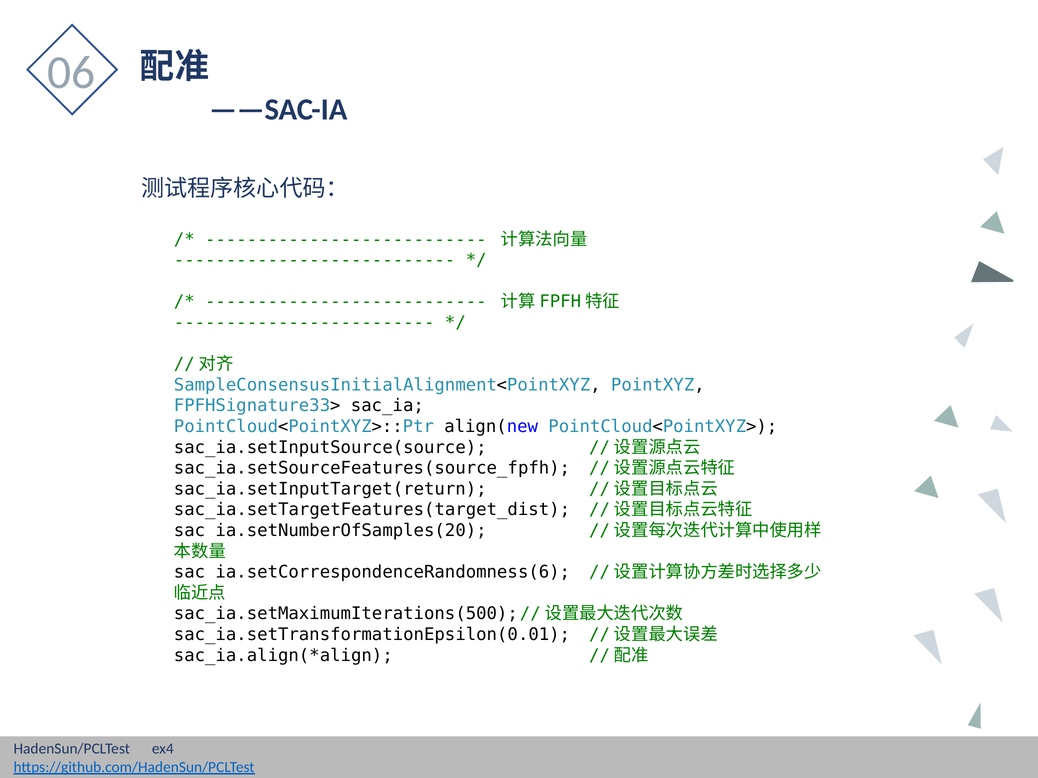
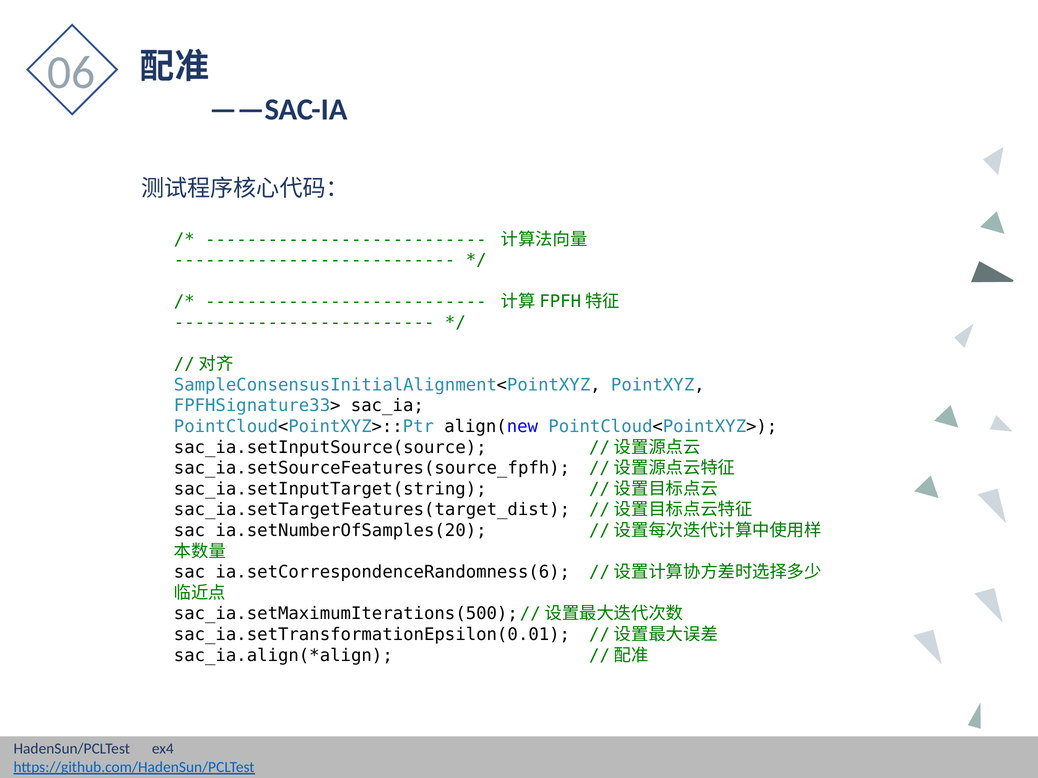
sac_ia.setInputTarget(return: sac_ia.setInputTarget(return -> sac_ia.setInputTarget(string (330, 489)
